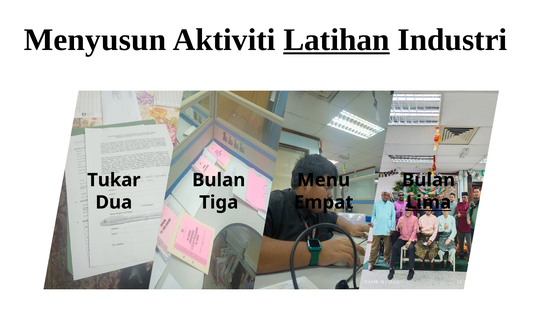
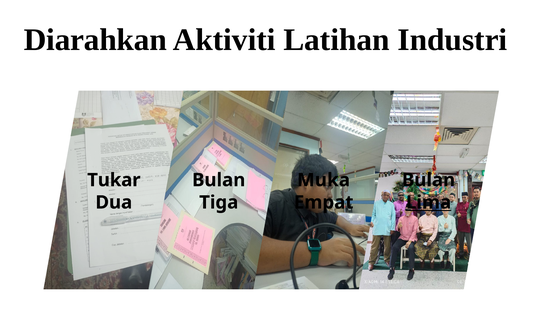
Menyusun: Menyusun -> Diarahkan (95, 40)
Latihan underline: present -> none (337, 40)
Menu: Menu -> Muka (324, 180)
